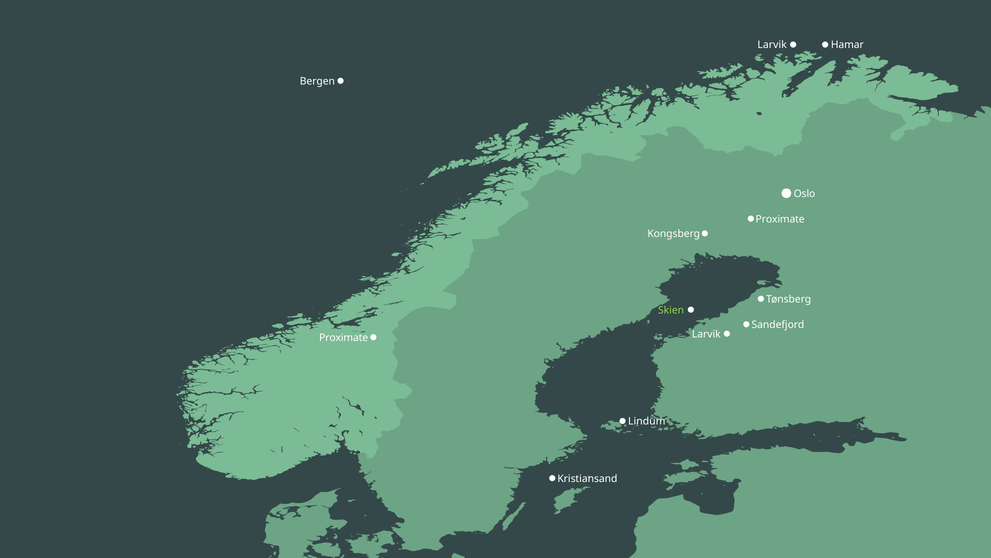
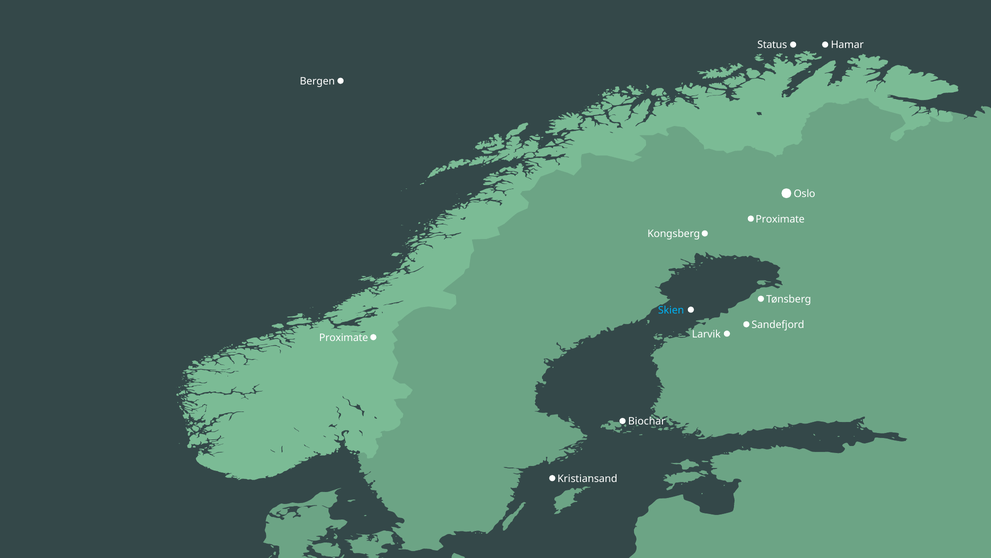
Larvik: Larvik -> Status (772, 45)
Skien colour: light green -> light blue (671, 310)
Lindum: Lindum -> Biochar (647, 421)
